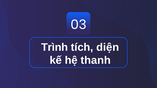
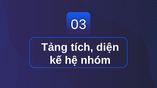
Trình: Trình -> Tảng (54, 47)
thanh: thanh -> nhóm (96, 60)
